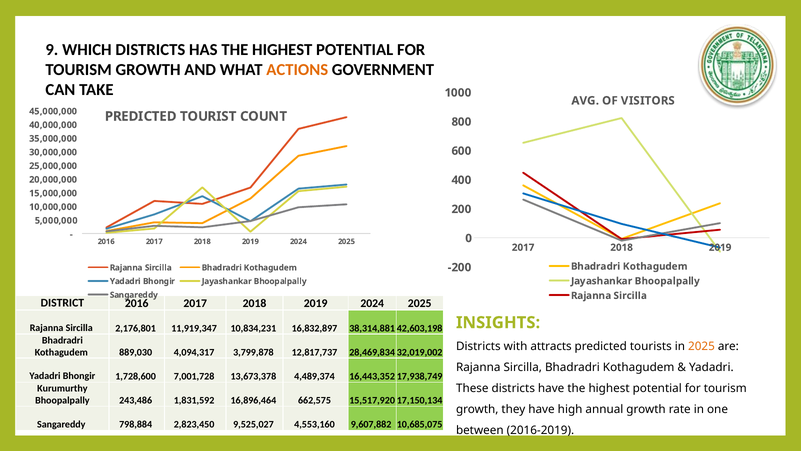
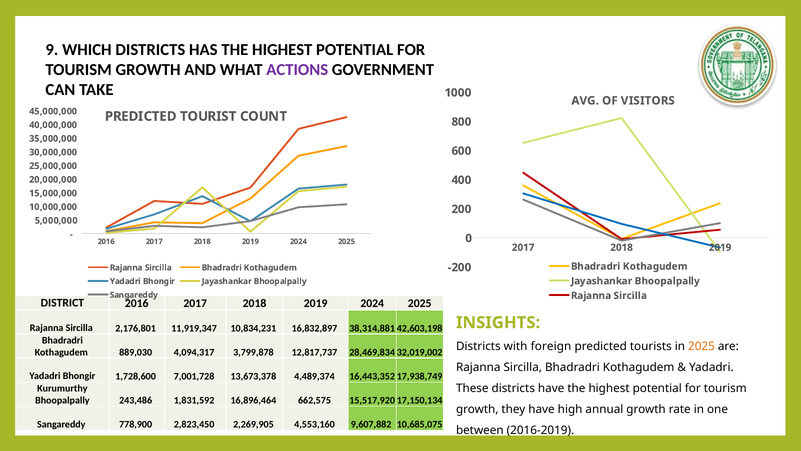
ACTIONS colour: orange -> purple (297, 70)
attracts: attracts -> foreign (551, 346)
798,884: 798,884 -> 778,900 (136, 424)
9,525,027: 9,525,027 -> 2,269,905 (253, 424)
